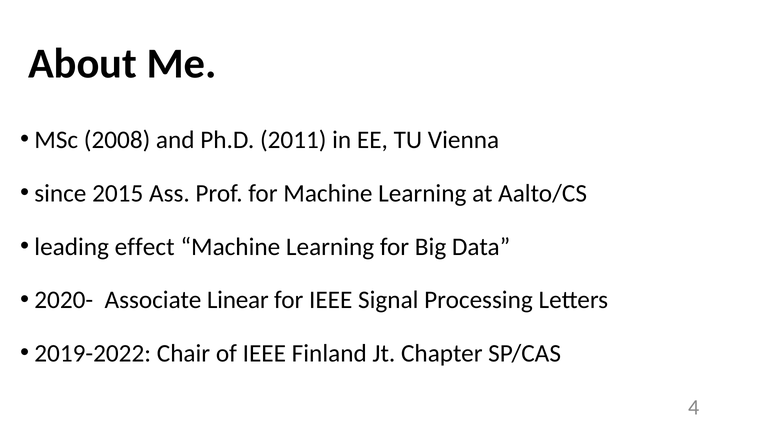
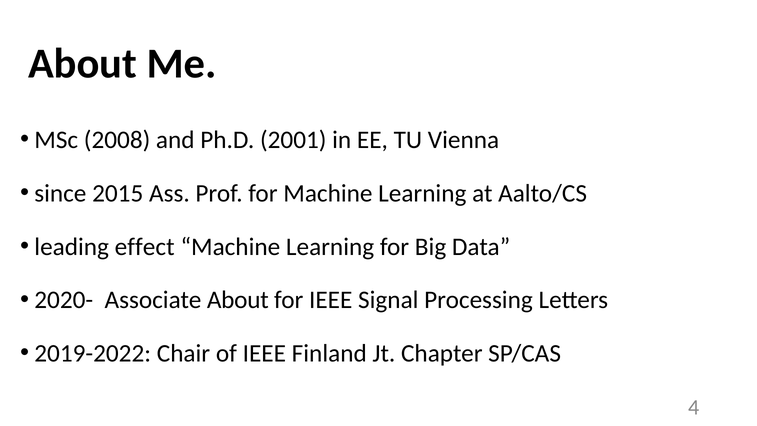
2011: 2011 -> 2001 (293, 140)
Associate Linear: Linear -> About (238, 300)
